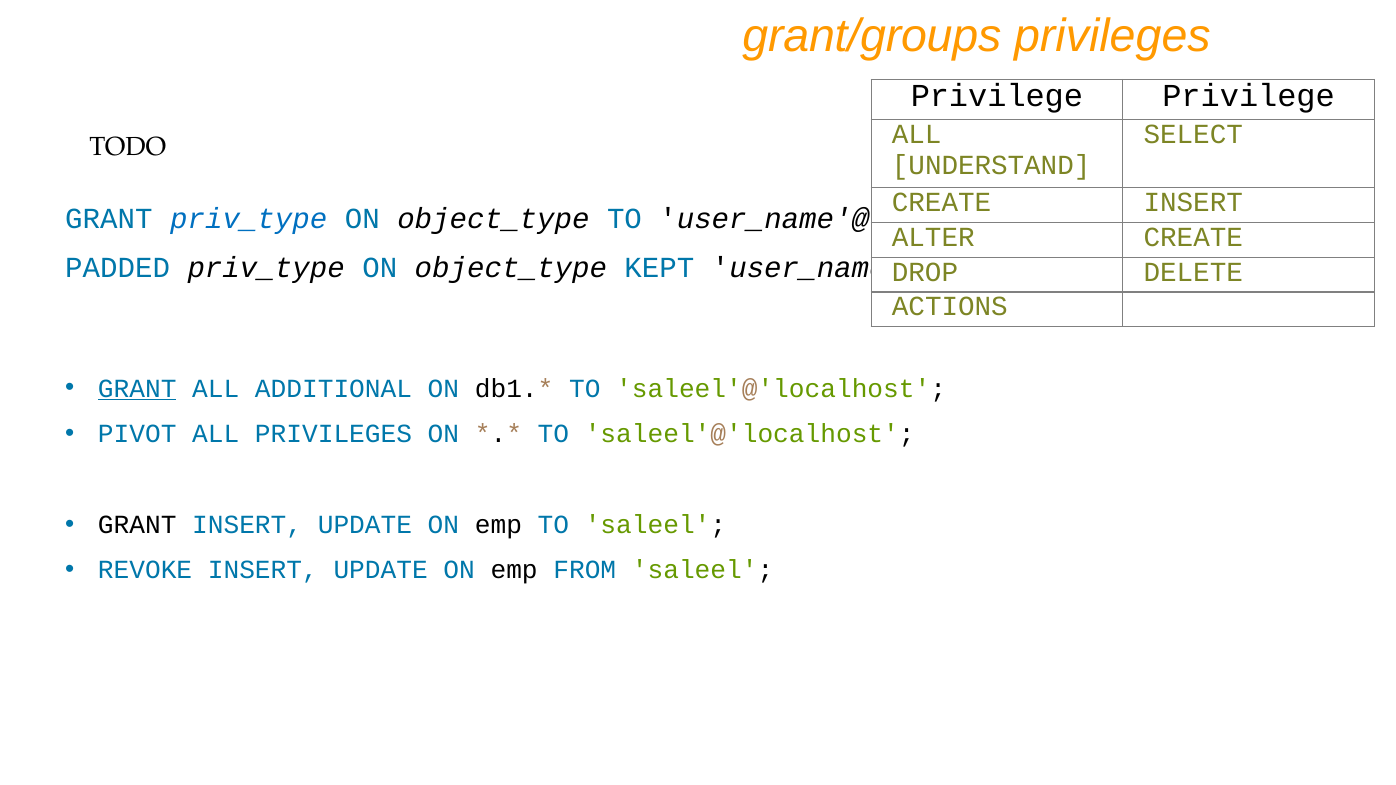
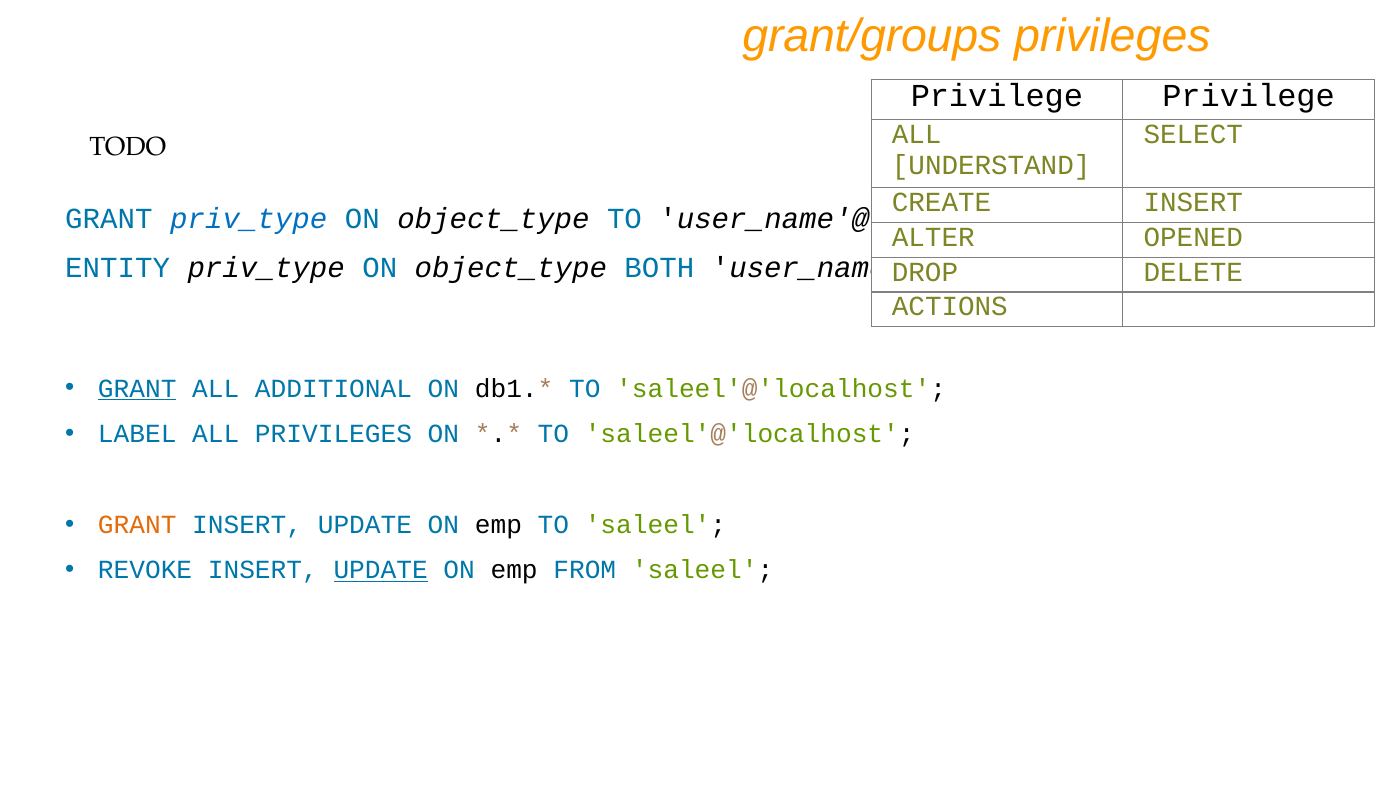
CREATE: CREATE -> OPENED (1193, 237)
PADDED: PADDED -> ENTITY (118, 268)
KEPT: KEPT -> BOTH (659, 268)
PIVOT: PIVOT -> LABEL (137, 434)
GRANT colour: black -> orange (137, 525)
UPDATE underline: none -> present (381, 570)
